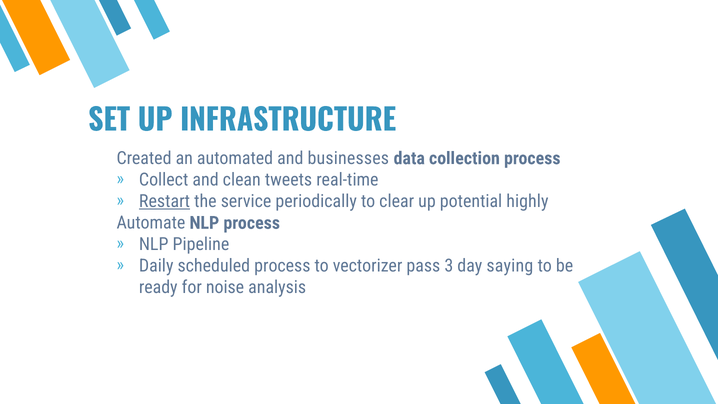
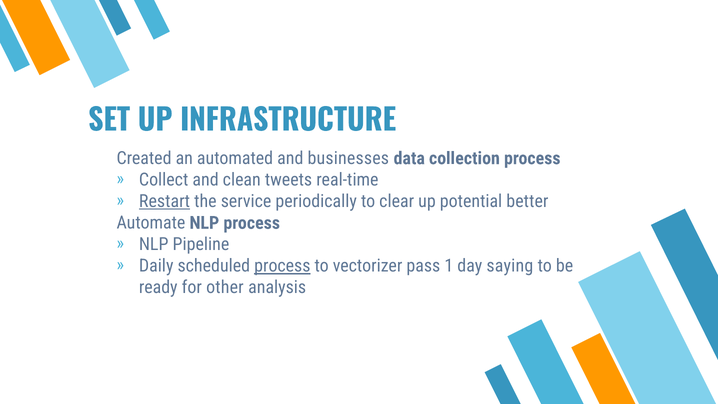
highly: highly -> better (527, 201)
process underline: none -> present (282, 266)
3: 3 -> 1 (449, 266)
noise: noise -> other (225, 287)
